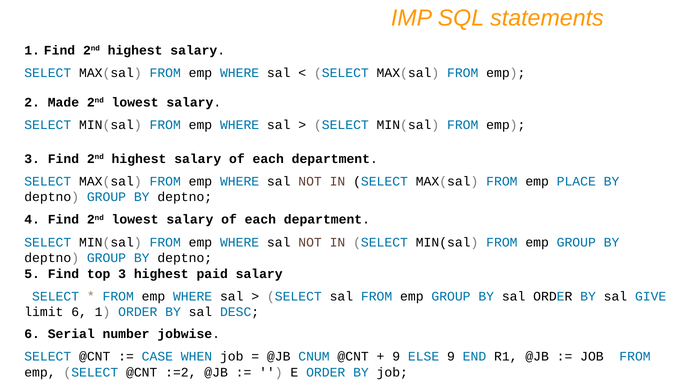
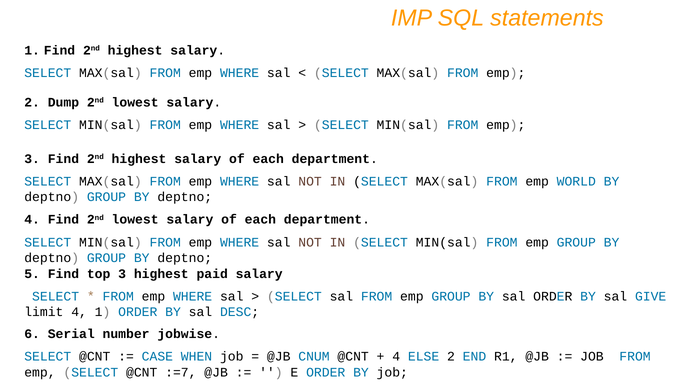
Made: Made -> Dump (63, 103)
PLACE: PLACE -> WORLD (576, 182)
limit 6: 6 -> 4 (79, 312)
9: 9 -> 4 (396, 357)
ELSE 9: 9 -> 2 (451, 357)
:=2: :=2 -> :=7 (181, 373)
